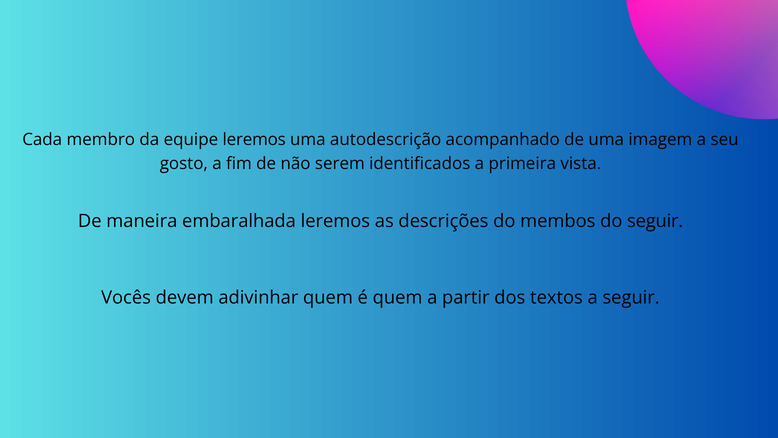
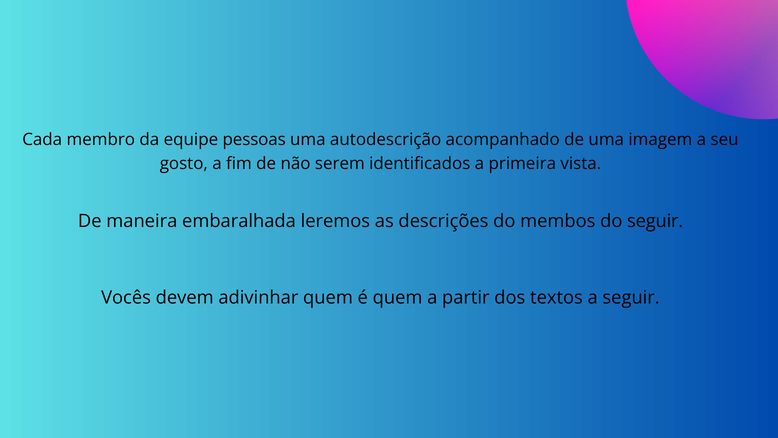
equipe leremos: leremos -> pessoas (254, 140)
